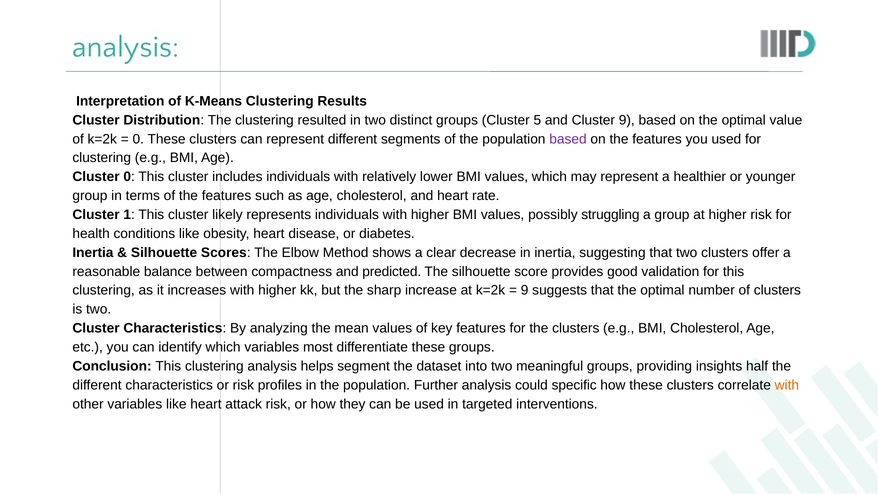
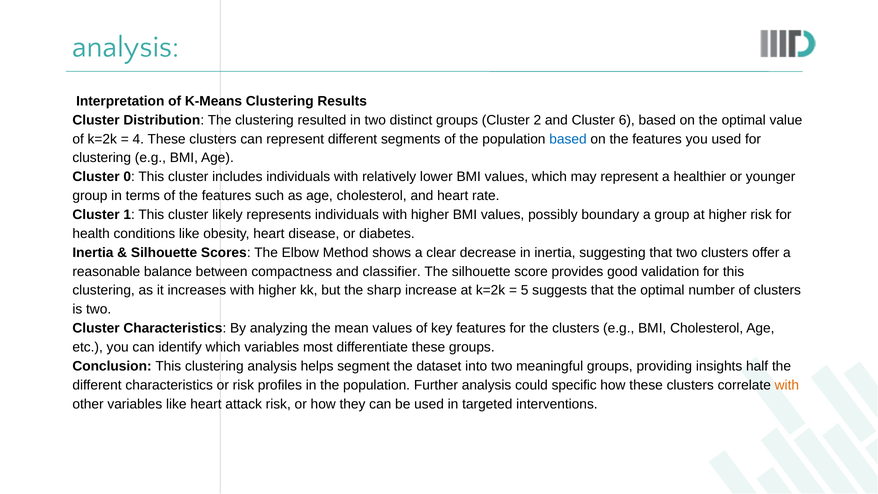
5: 5 -> 2 (537, 120)
Cluster 9: 9 -> 6 (627, 120)
0: 0 -> 4 (138, 139)
based colour: purple -> blue (568, 139)
struggling: struggling -> boundary (610, 215)
predicted: predicted -> classifier (392, 271)
9: 9 -> 5 (525, 290)
